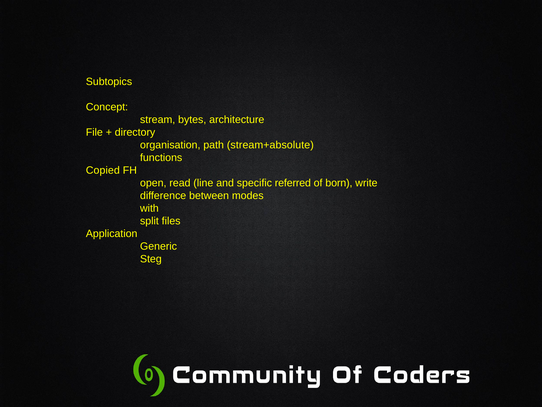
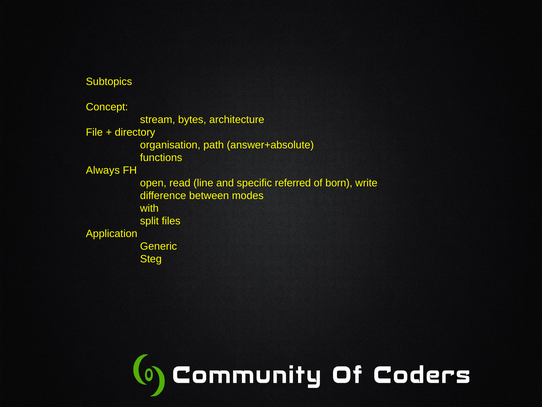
stream+absolute: stream+absolute -> answer+absolute (270, 145)
Copied: Copied -> Always (103, 170)
